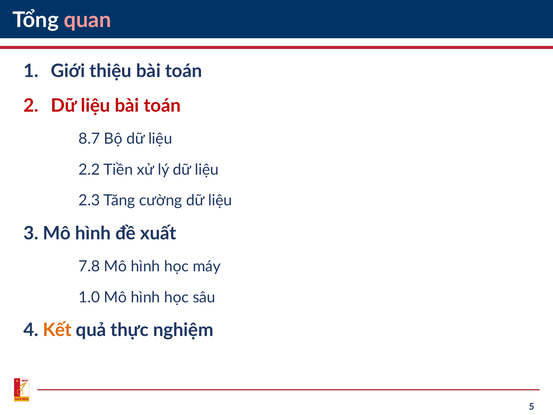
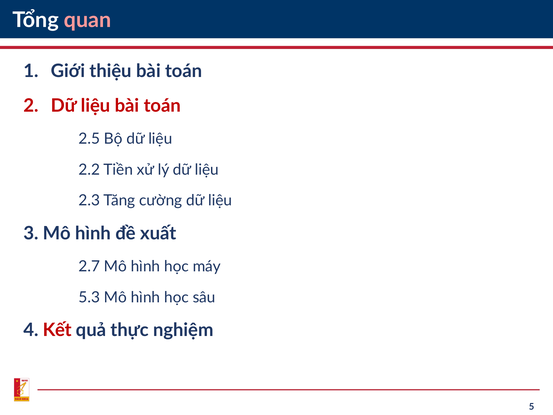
8.7: 8.7 -> 2.5 (89, 139)
7.8: 7.8 -> 2.7 (89, 266)
1.0: 1.0 -> 5.3 (89, 297)
Kết colour: orange -> red (57, 330)
